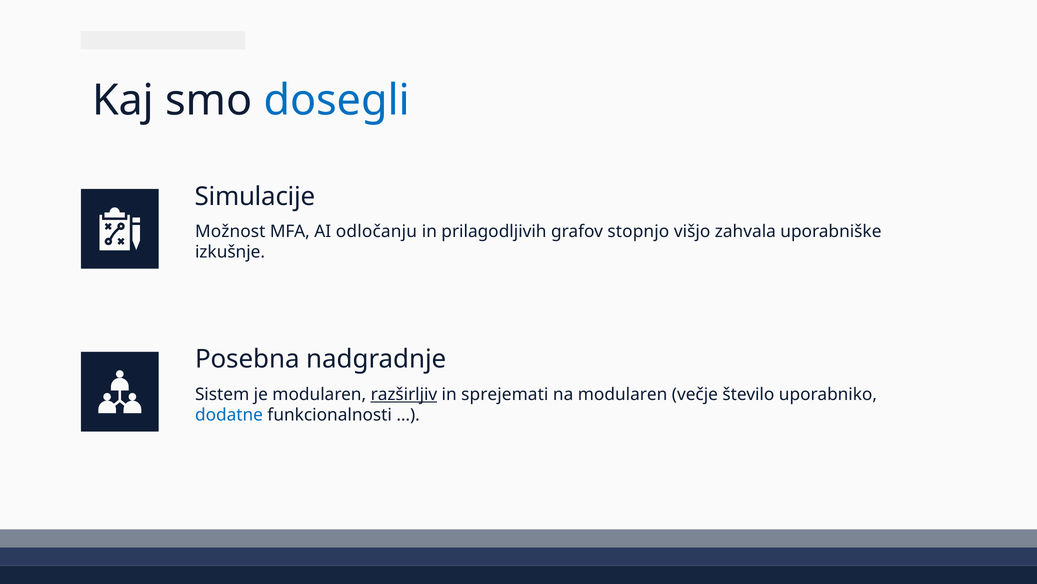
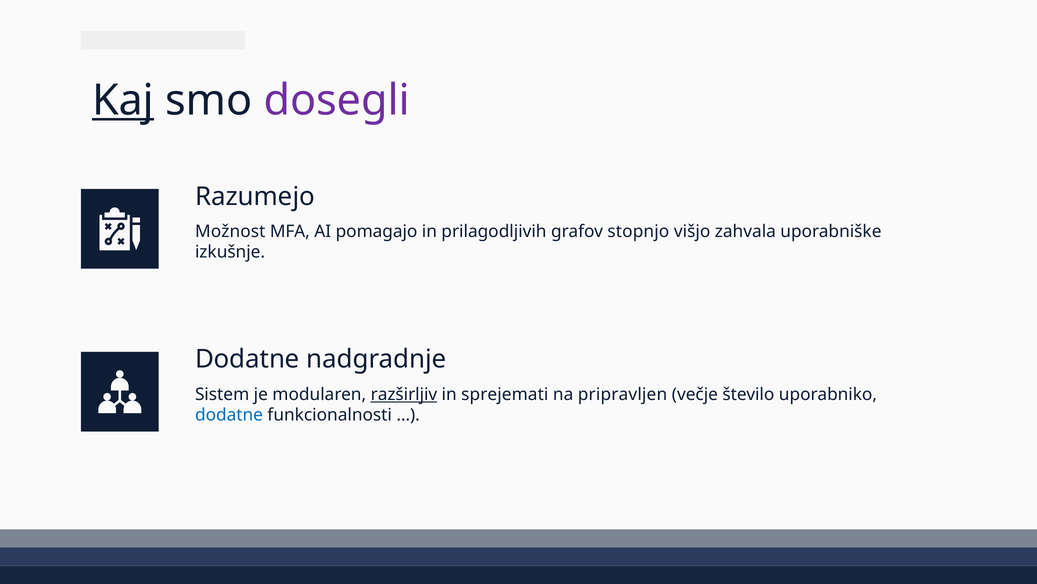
Kaj underline: none -> present (123, 101)
dosegli colour: blue -> purple (337, 101)
Simulacije: Simulacije -> Razumejo (255, 196)
odločanju: odločanju -> pomagajo (377, 231)
Posebna: Posebna -> Dodatne (247, 359)
na modularen: modularen -> pripravljen (623, 394)
